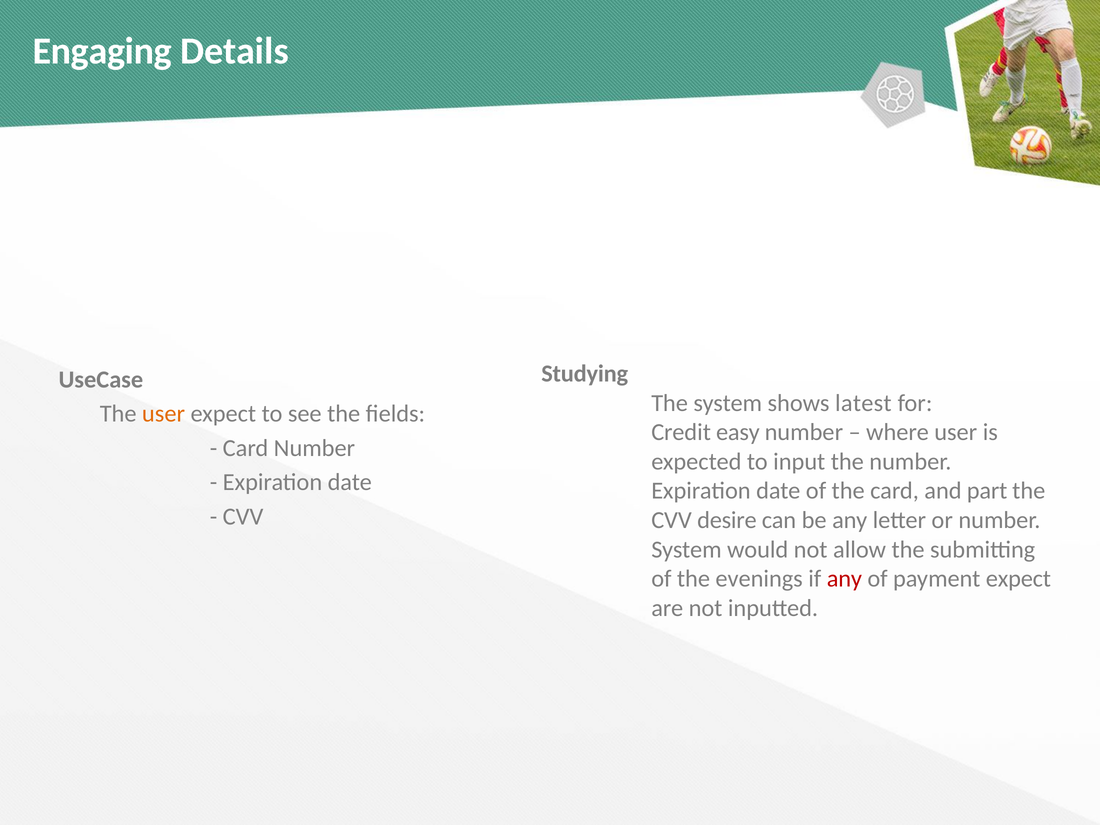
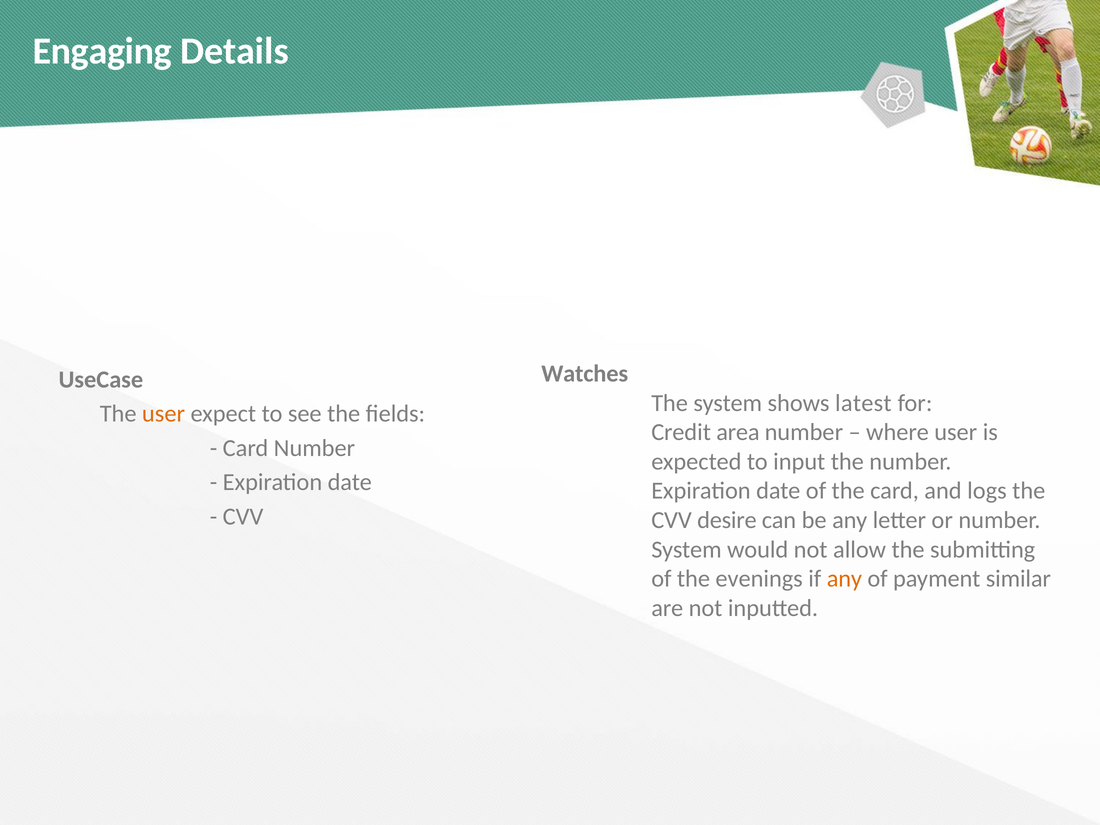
Studying: Studying -> Watches (585, 374)
easy: easy -> area (738, 432)
part: part -> logs (987, 491)
any colour: red -> orange (844, 579)
payment expect: expect -> similar (1018, 579)
